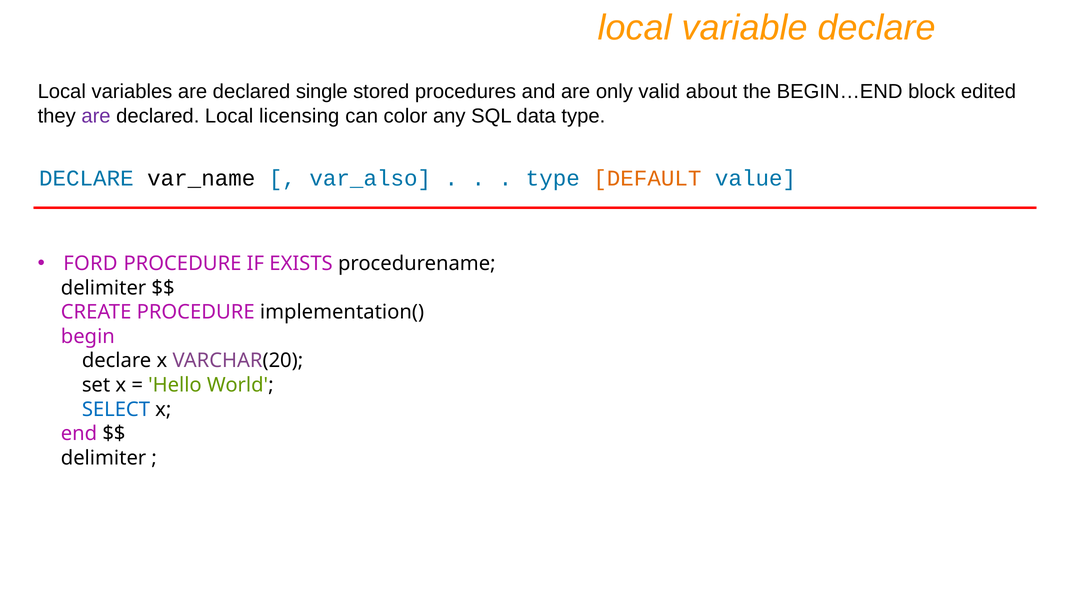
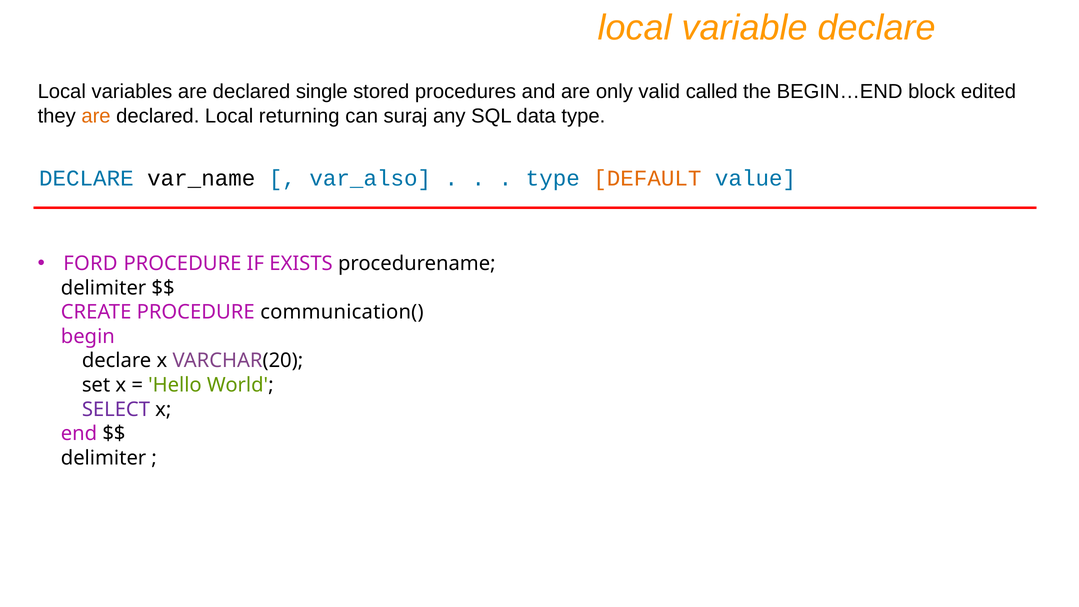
about: about -> called (712, 92)
are colour: purple -> orange (96, 116)
licensing: licensing -> returning (299, 116)
color: color -> suraj (406, 116)
implementation(: implementation( -> communication( (342, 312)
SELECT colour: blue -> purple (116, 409)
